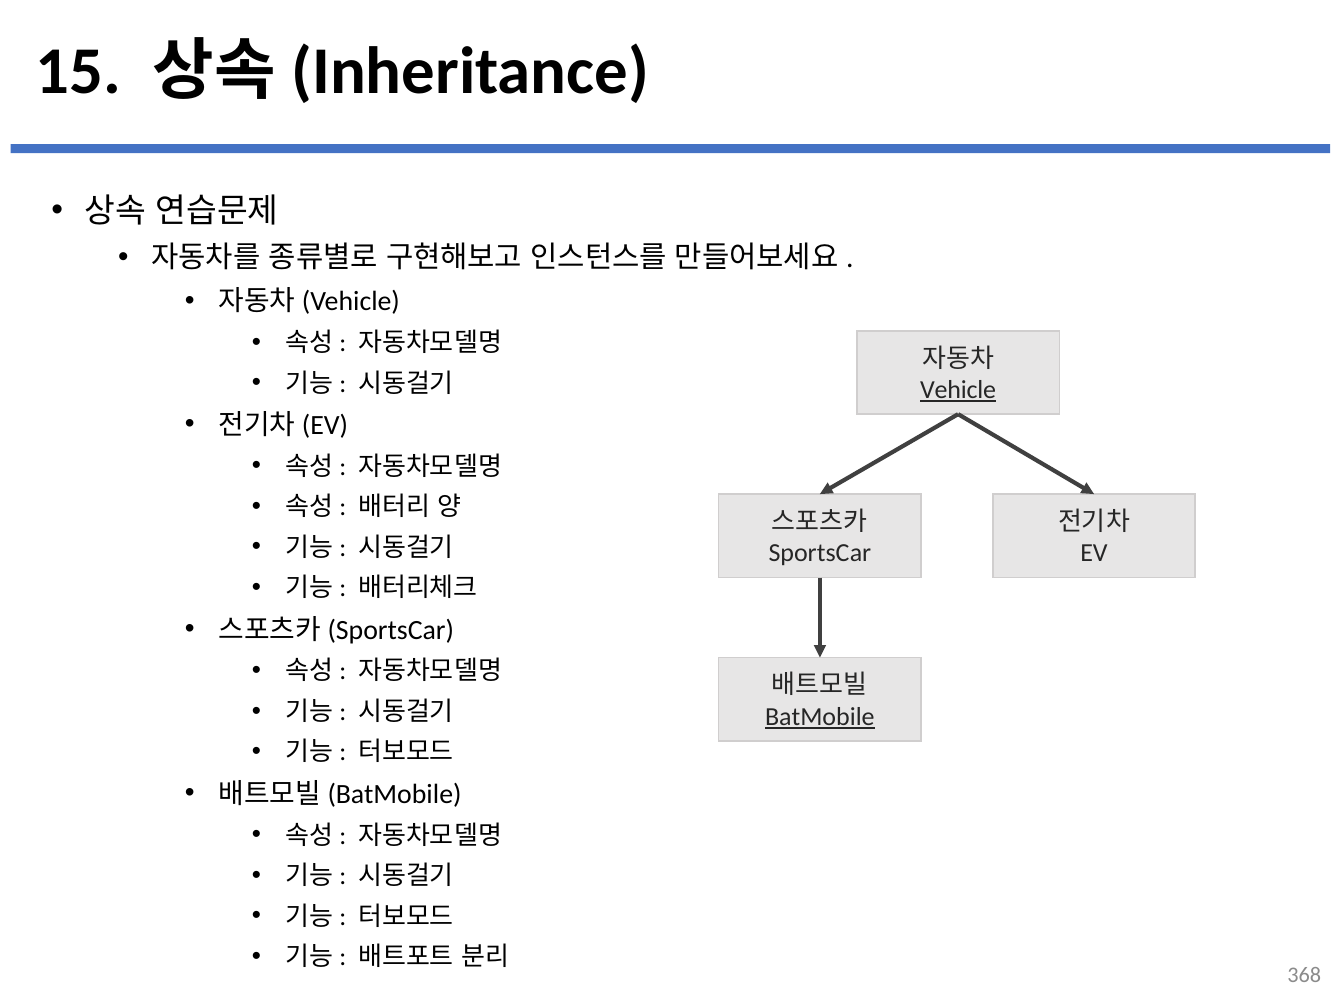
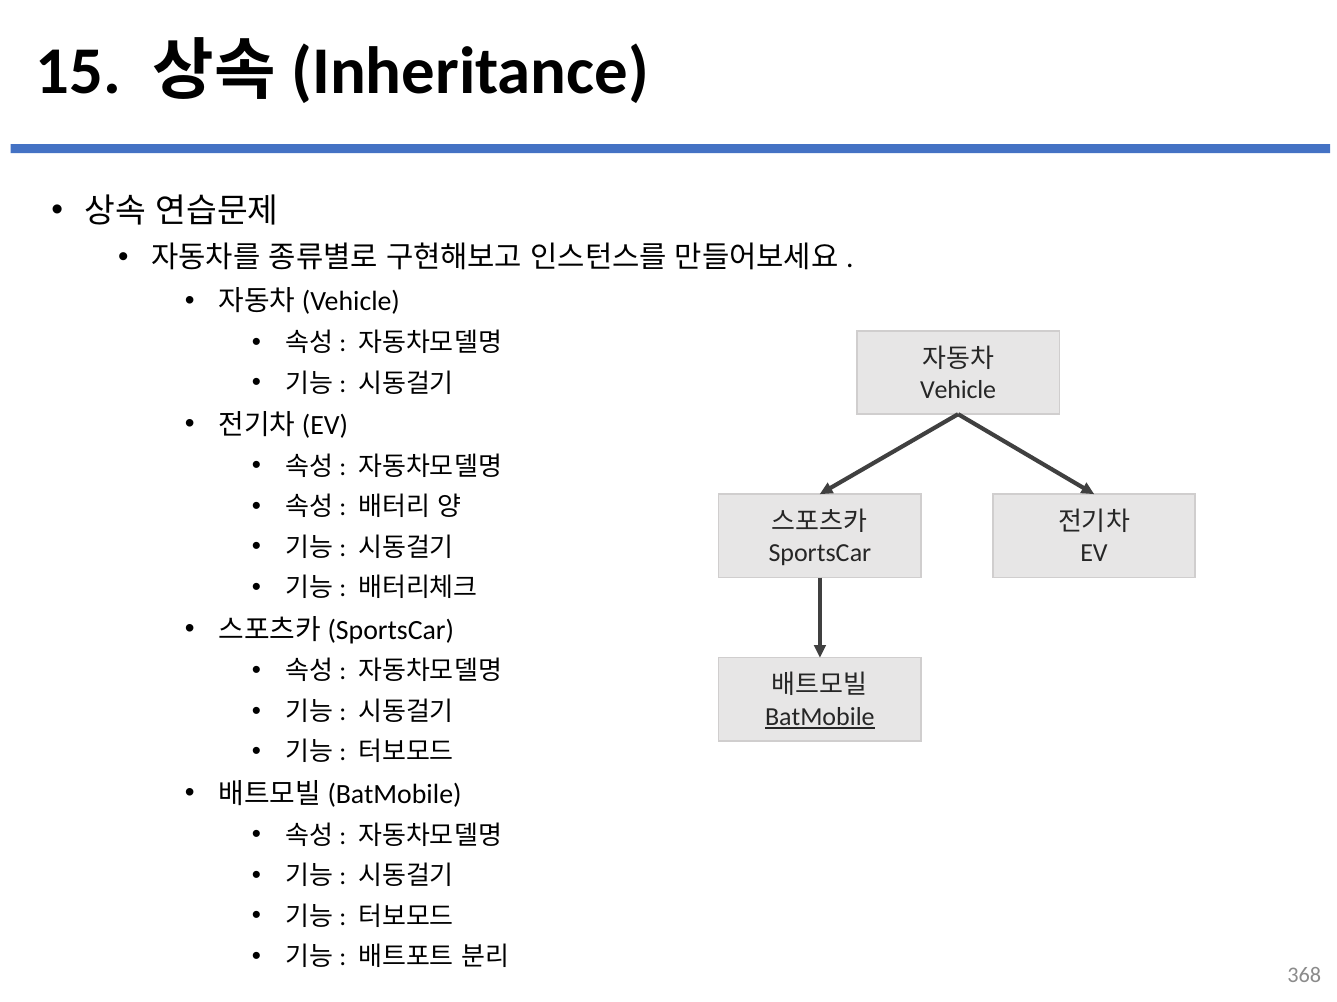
Vehicle underline: present -> none (958, 390)
